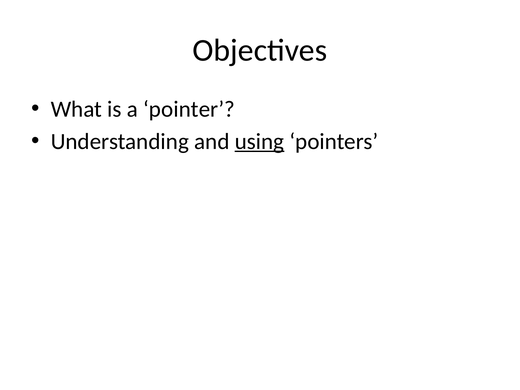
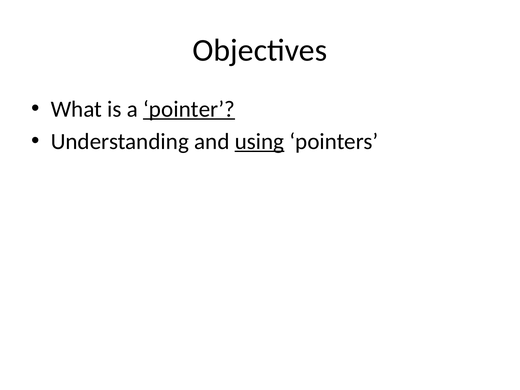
pointer underline: none -> present (189, 109)
